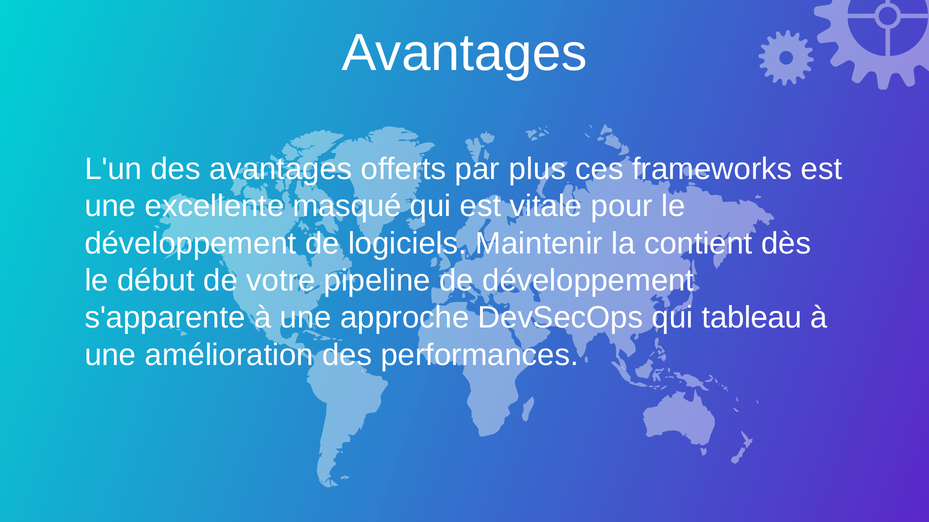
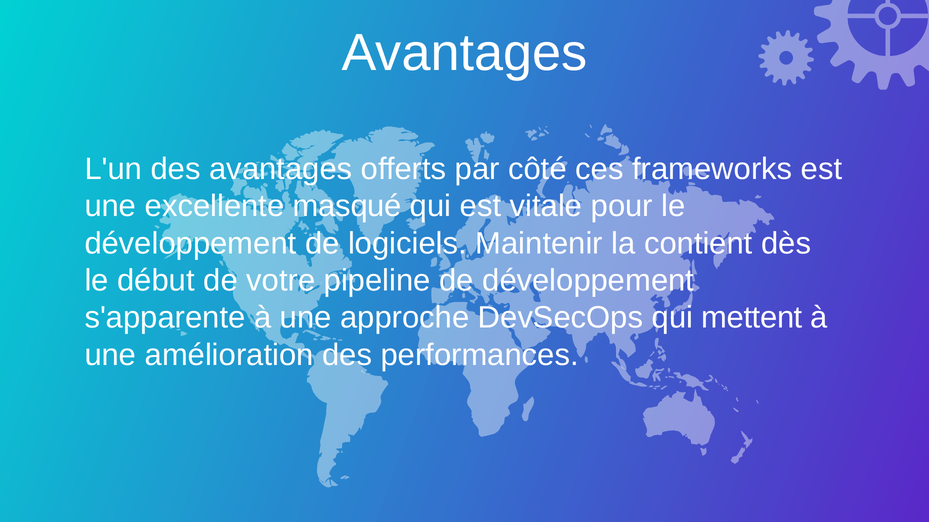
plus: plus -> côté (538, 169)
tableau: tableau -> mettent (752, 318)
